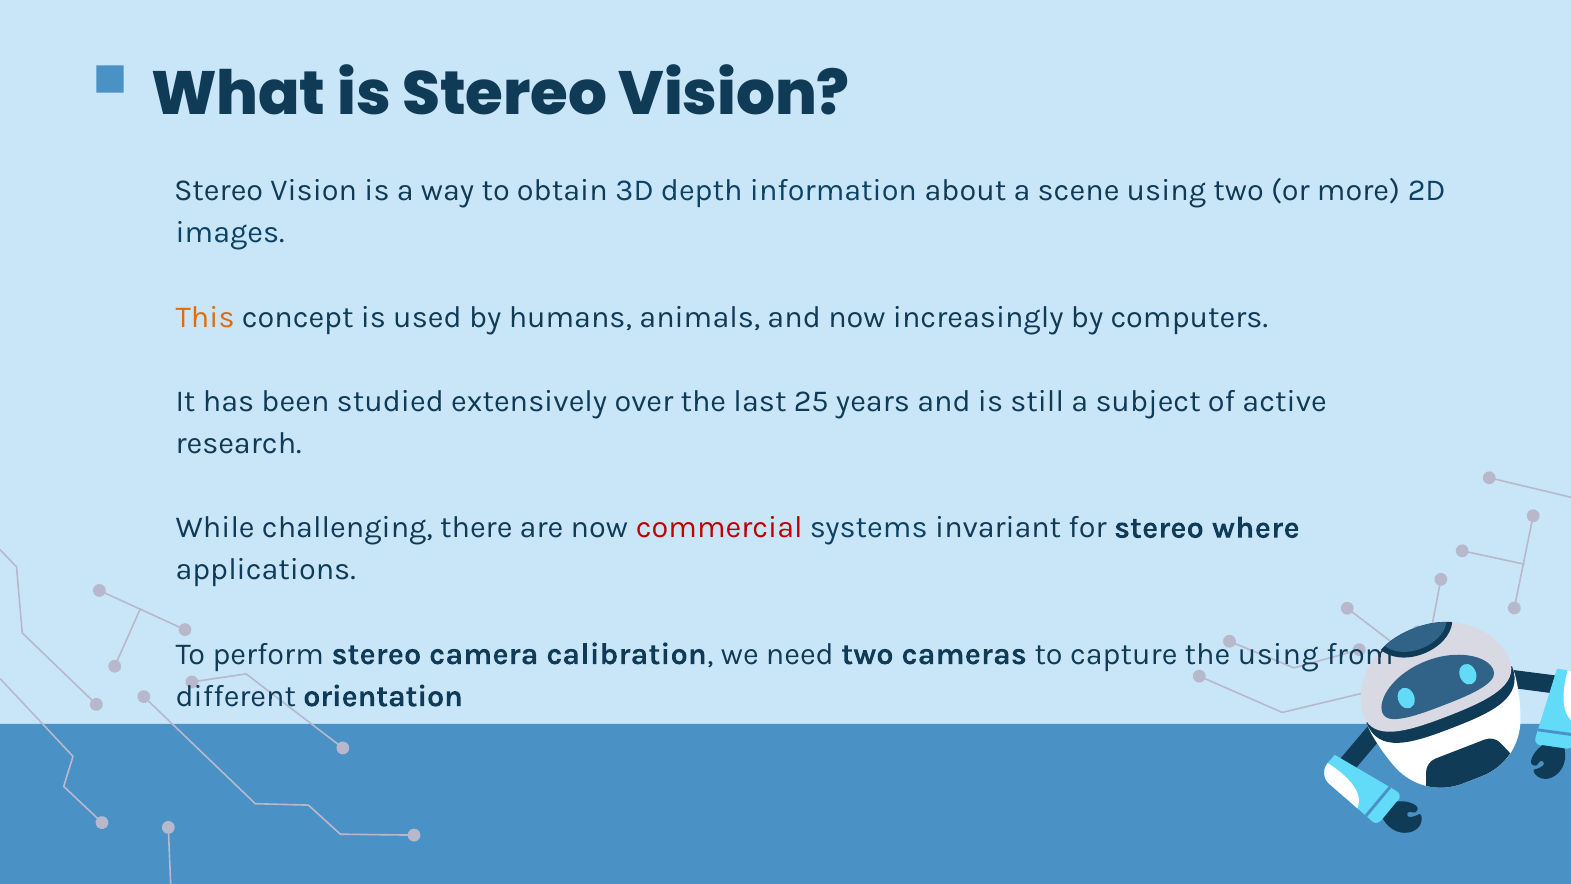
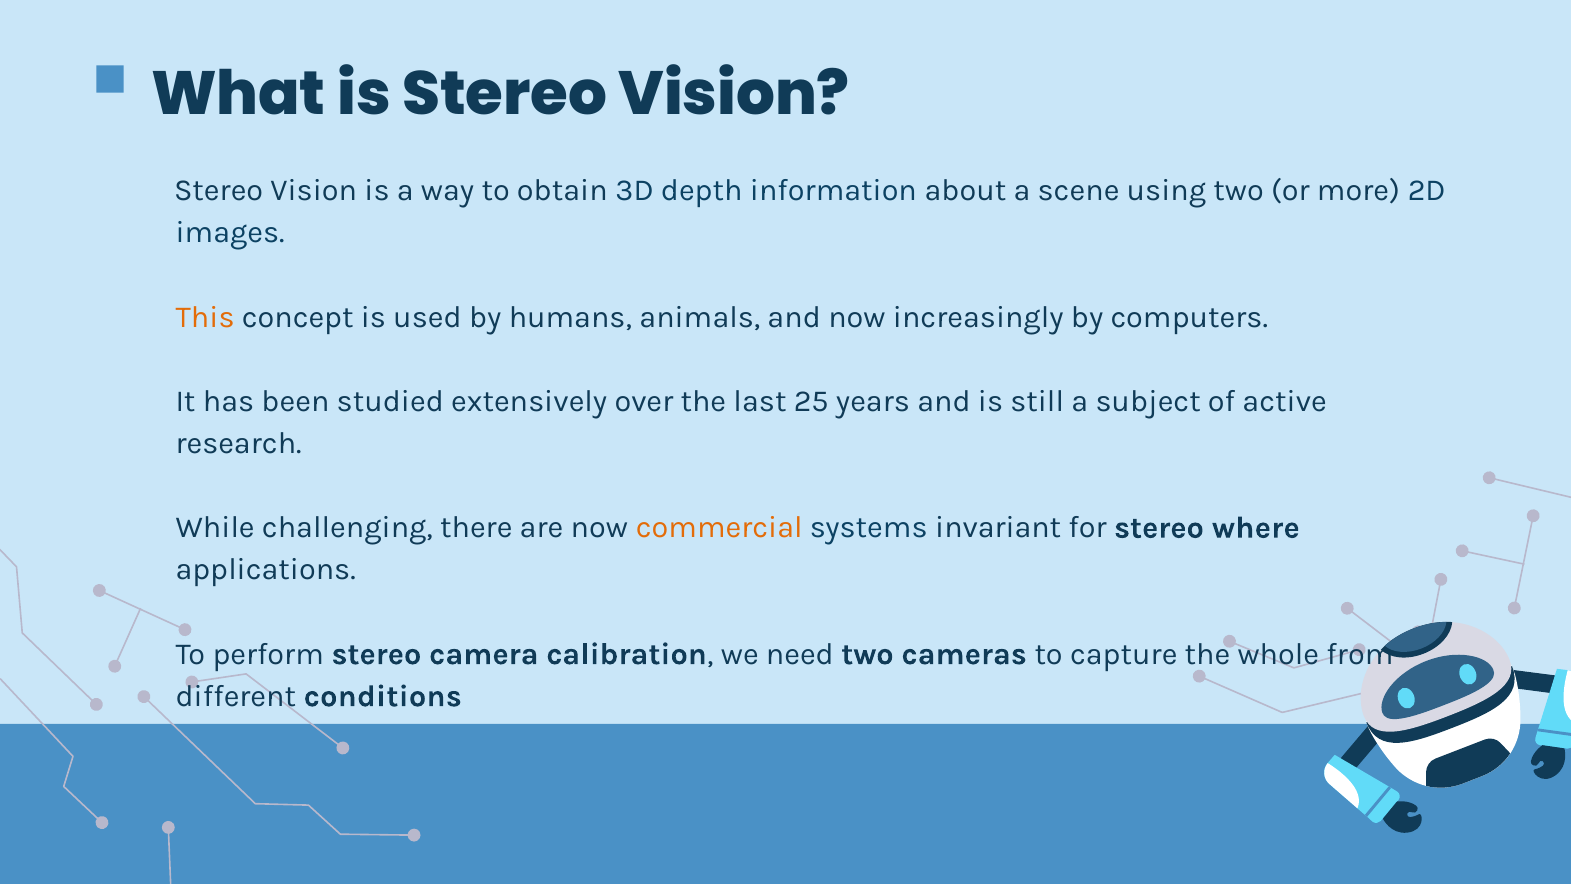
commercial colour: red -> orange (719, 527)
the using: using -> whole (1278, 654)
orientation: orientation -> conditions (383, 696)
